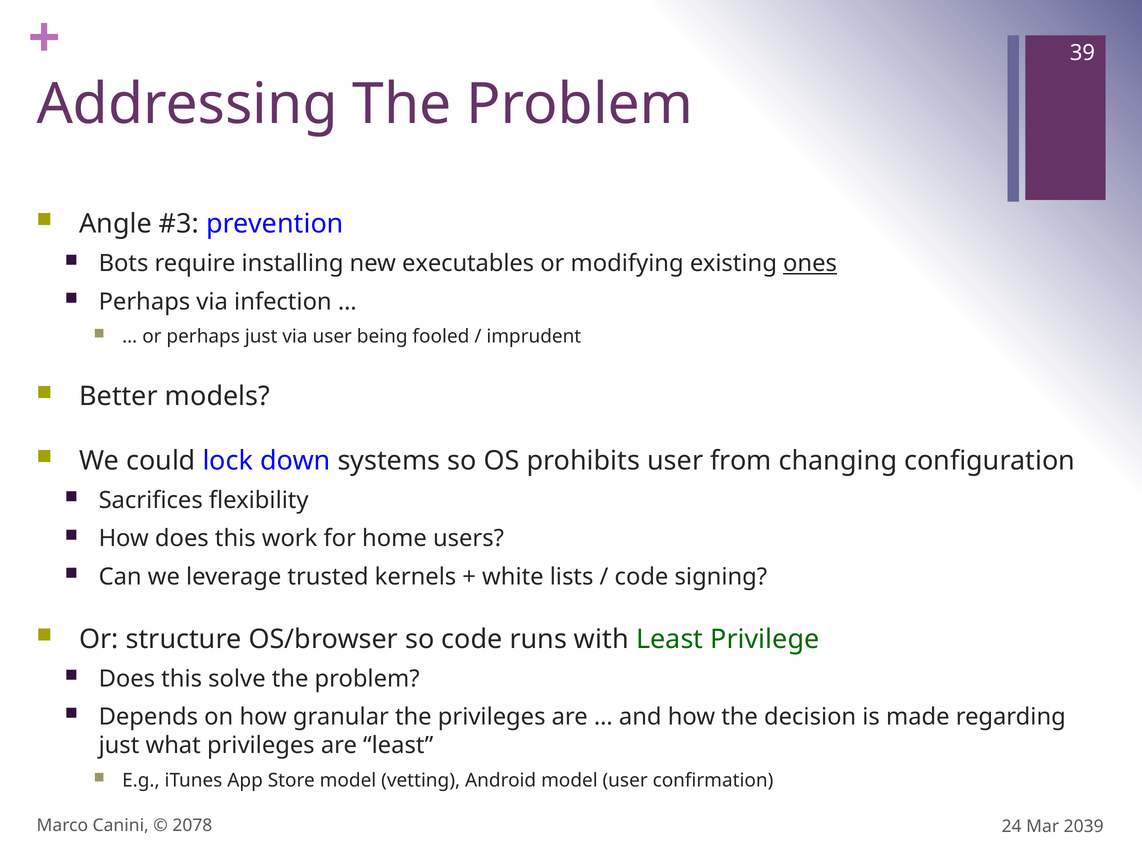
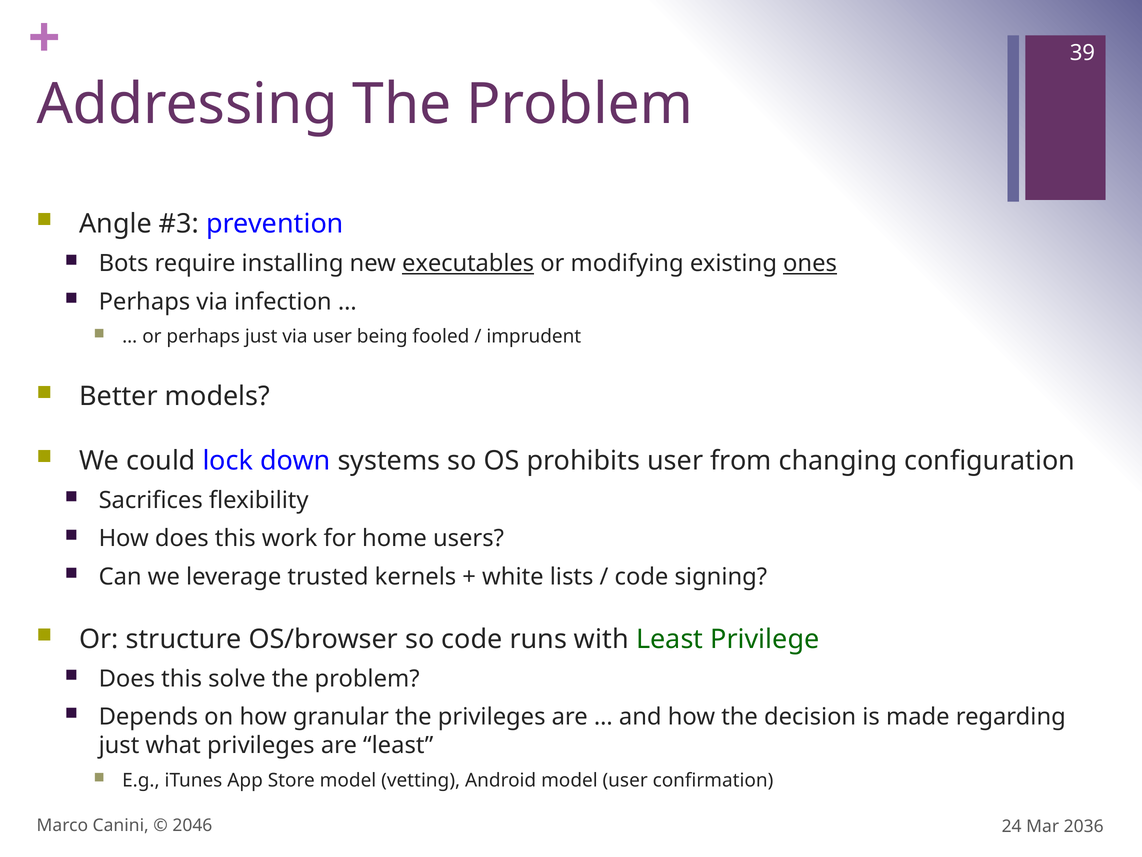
executables underline: none -> present (468, 263)
2078: 2078 -> 2046 (192, 825)
2039: 2039 -> 2036 (1084, 826)
